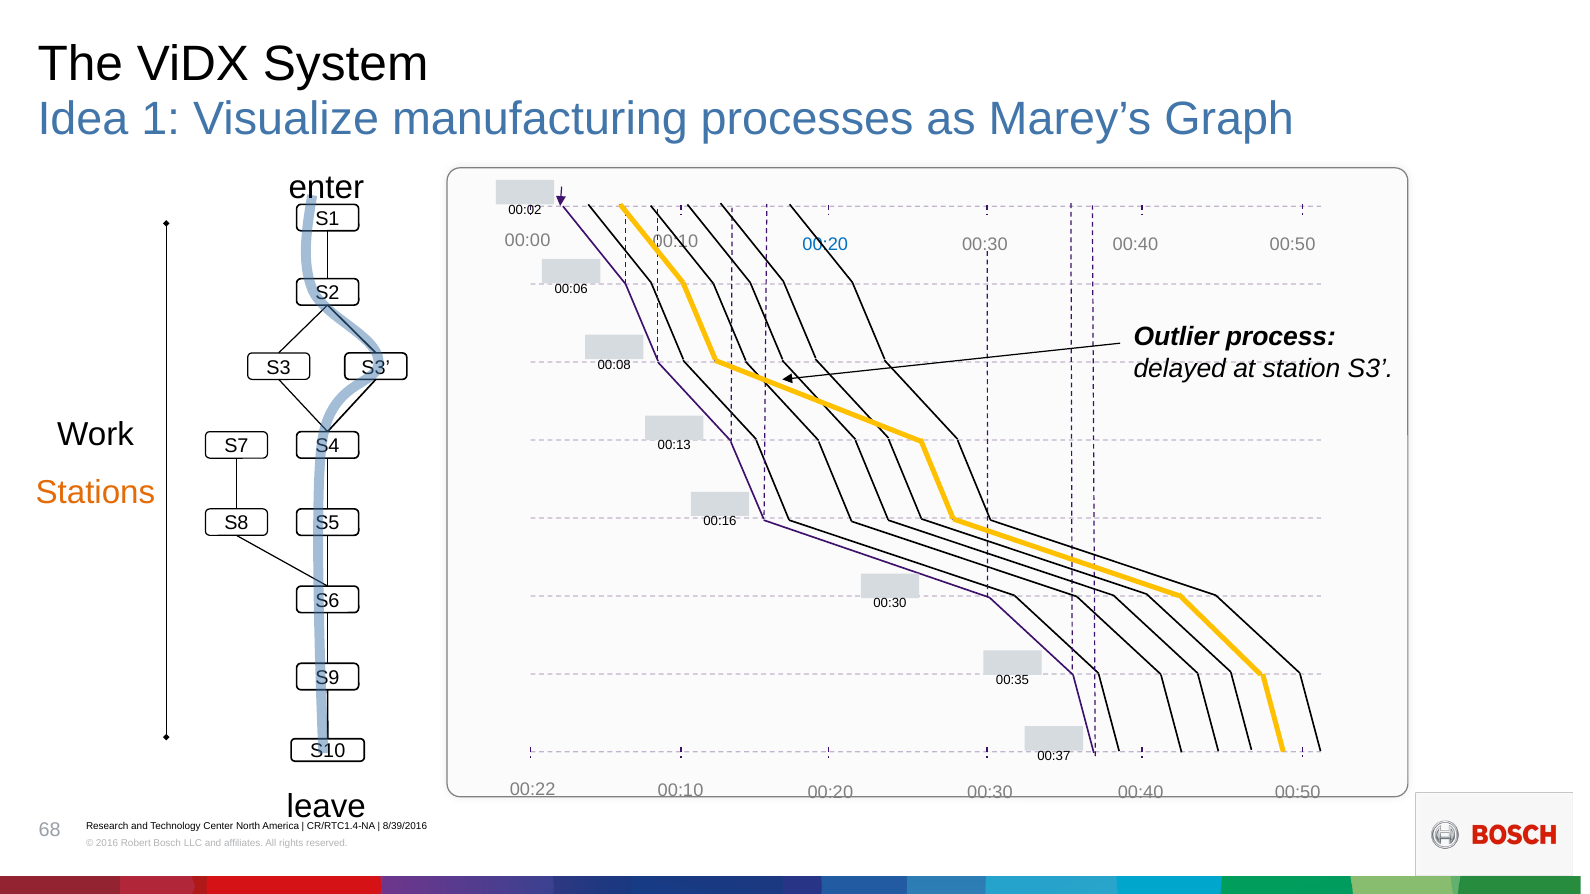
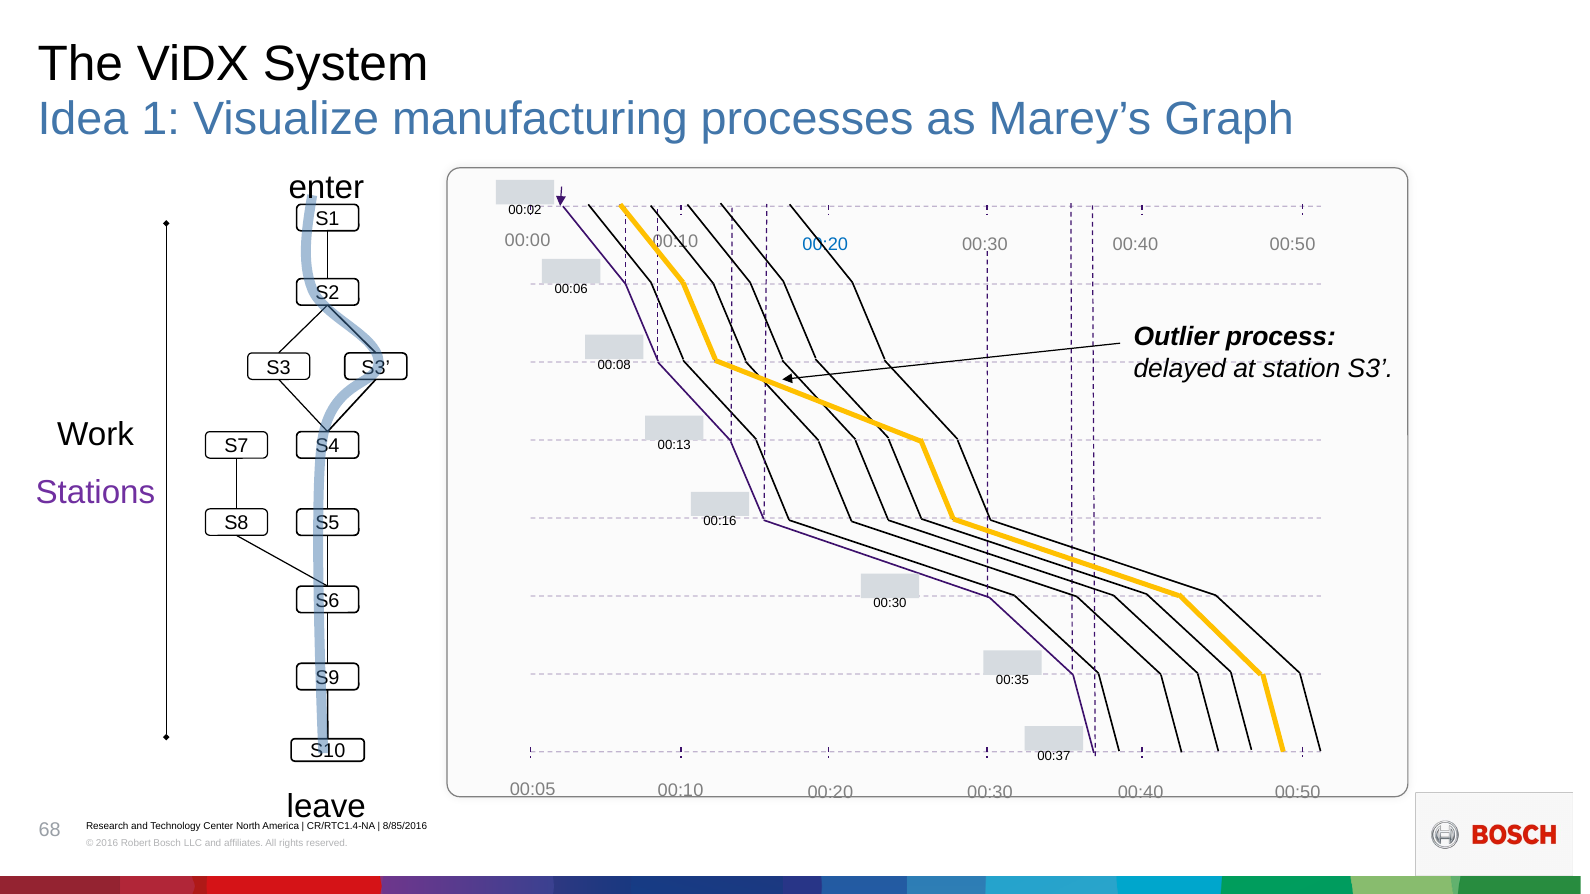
Stations colour: orange -> purple (95, 493)
00:22: 00:22 -> 00:05 (533, 790)
8/39/2016: 8/39/2016 -> 8/85/2016 (405, 827)
